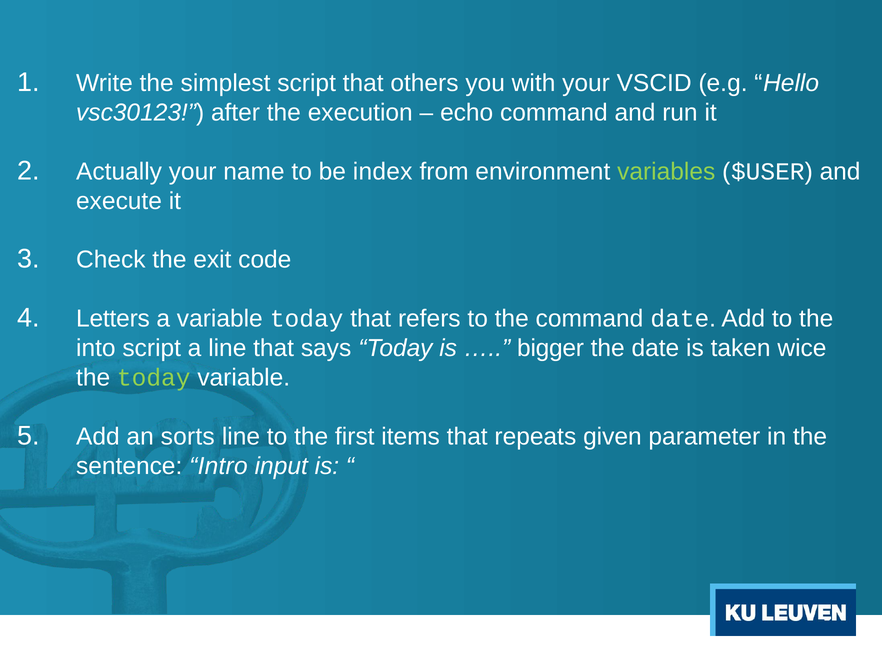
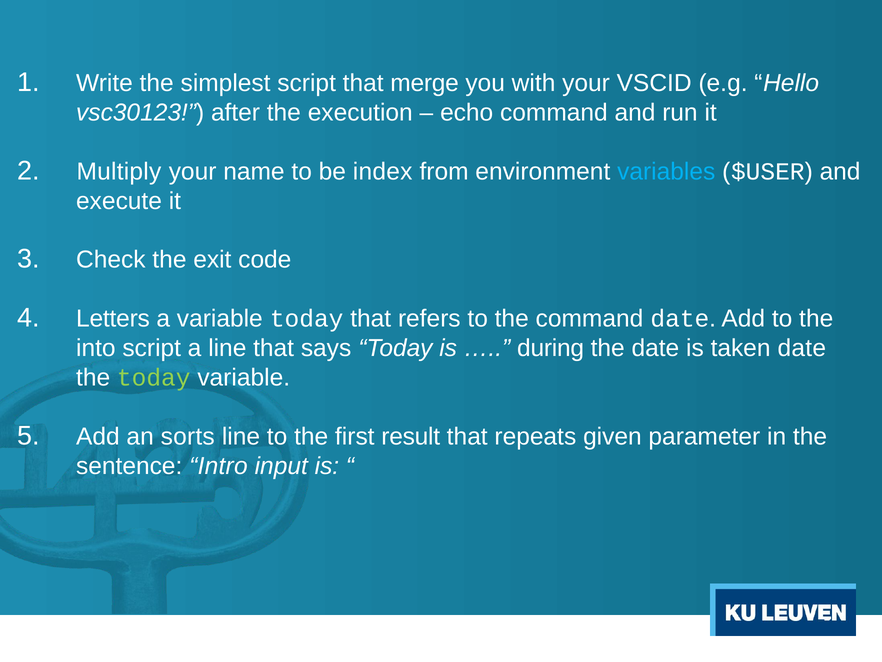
others: others -> merge (425, 83)
Actually: Actually -> Multiply (119, 171)
variables colour: light green -> light blue (666, 171)
bigger: bigger -> during (551, 348)
taken wice: wice -> date (802, 348)
items: items -> result (411, 436)
